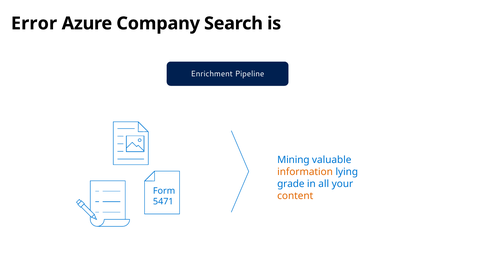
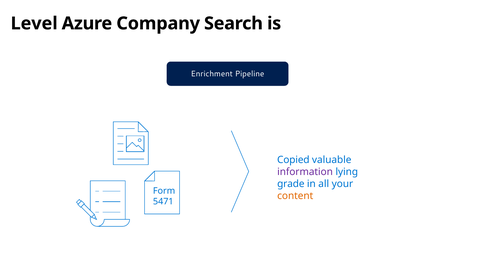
Error: Error -> Level (34, 23)
Mining: Mining -> Copied (293, 160)
information colour: orange -> purple (305, 172)
